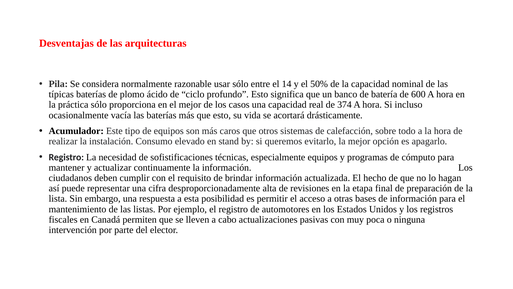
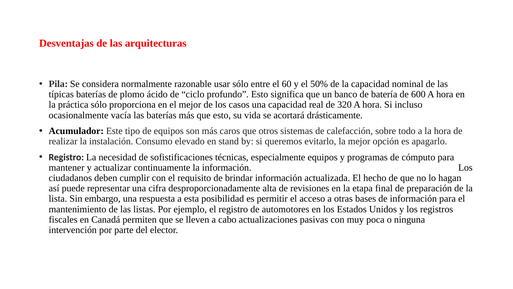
14: 14 -> 60 (287, 84)
374: 374 -> 320 (344, 105)
